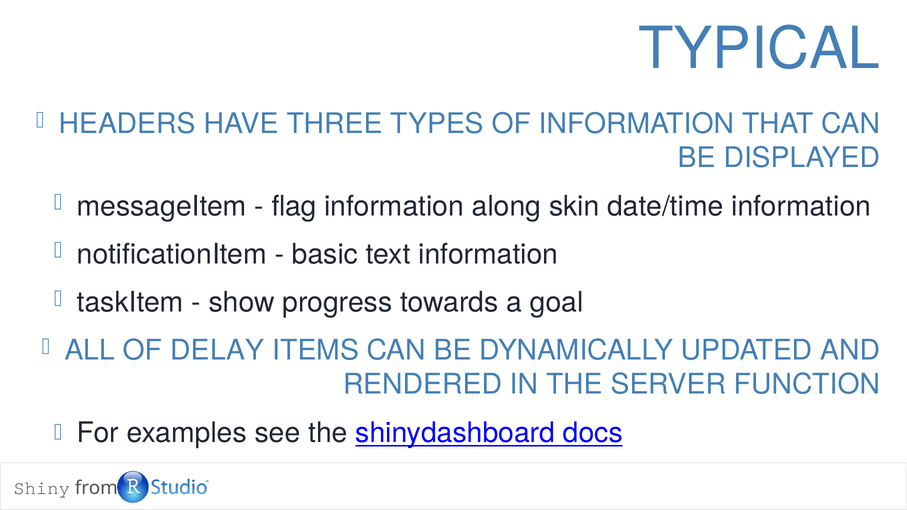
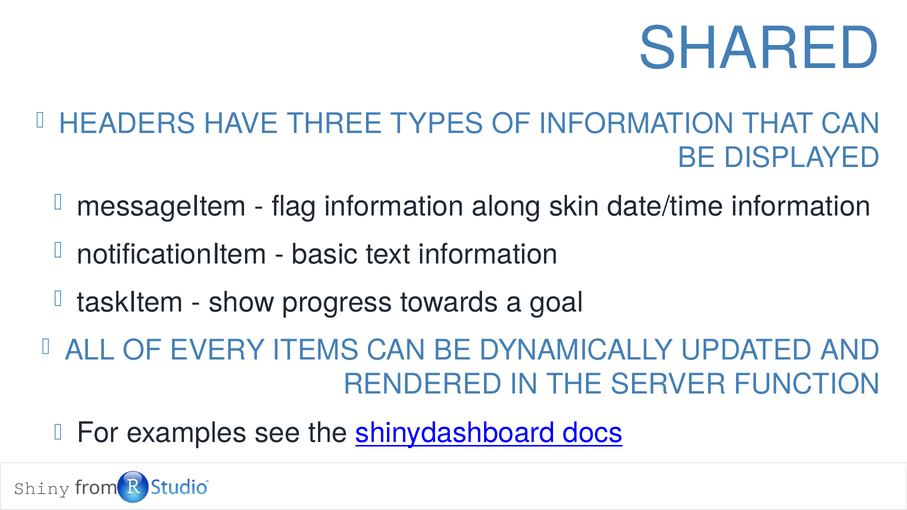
TYPICAL: TYPICAL -> SHARED (759, 49)
DELAY: DELAY -> EVERY (217, 351)
